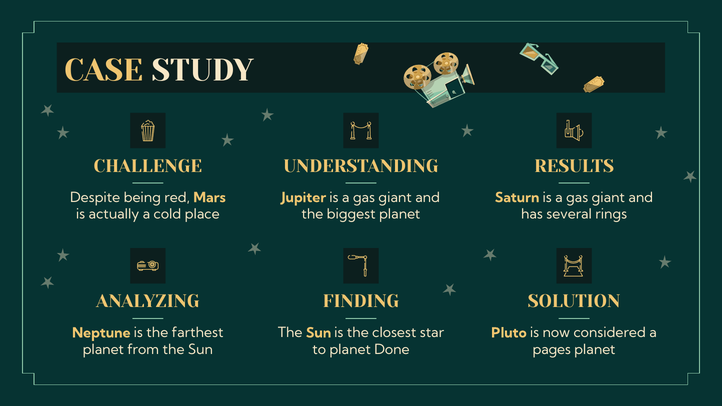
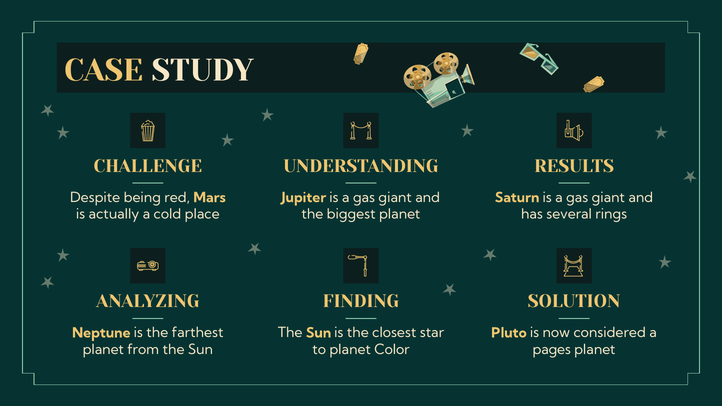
Done: Done -> Color (392, 350)
